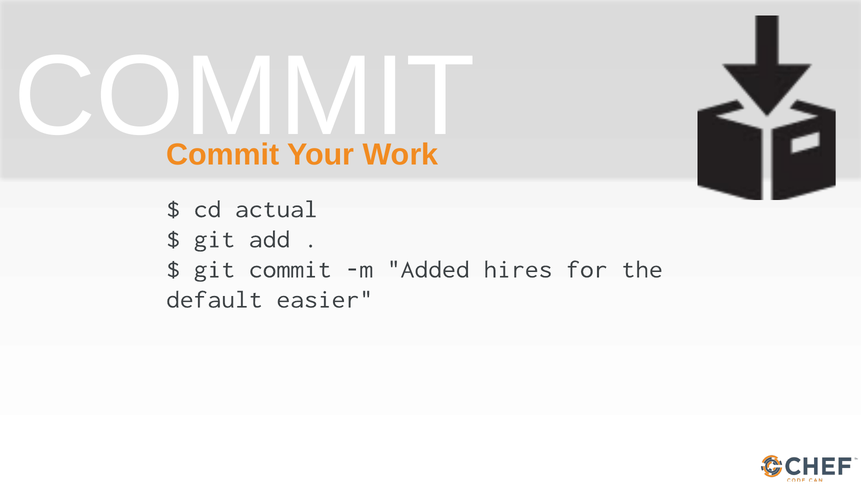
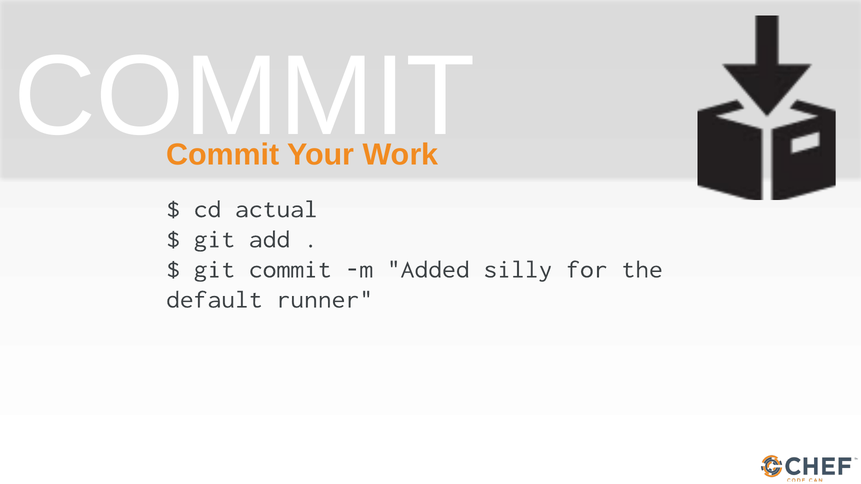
hires: hires -> silly (518, 269)
easier: easier -> runner (325, 299)
